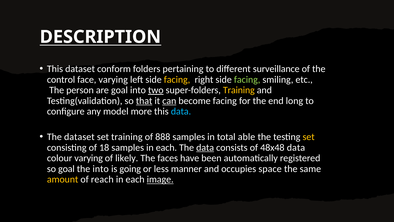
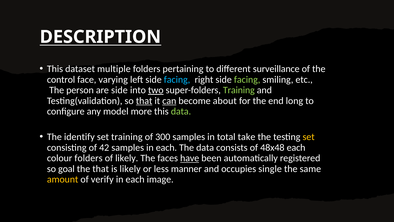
conform: conform -> multiple (114, 69)
facing colour: yellow -> light blue (177, 79)
are goal: goal -> side (119, 90)
Training colour: yellow -> light green (239, 90)
become facing: facing -> about (225, 101)
data colour: light blue -> light green (181, 111)
The dataset: dataset -> identify (79, 137)
888: 888 -> 300 (163, 137)
able: able -> take (247, 137)
18: 18 -> 42 (104, 147)
data underline: present -> none (205, 147)
48x48 data: data -> each (296, 147)
colour varying: varying -> folders (89, 158)
have underline: none -> present (190, 158)
the into: into -> that (101, 169)
is going: going -> likely (130, 169)
space: space -> single (270, 169)
reach: reach -> verify (102, 179)
image underline: present -> none (160, 179)
